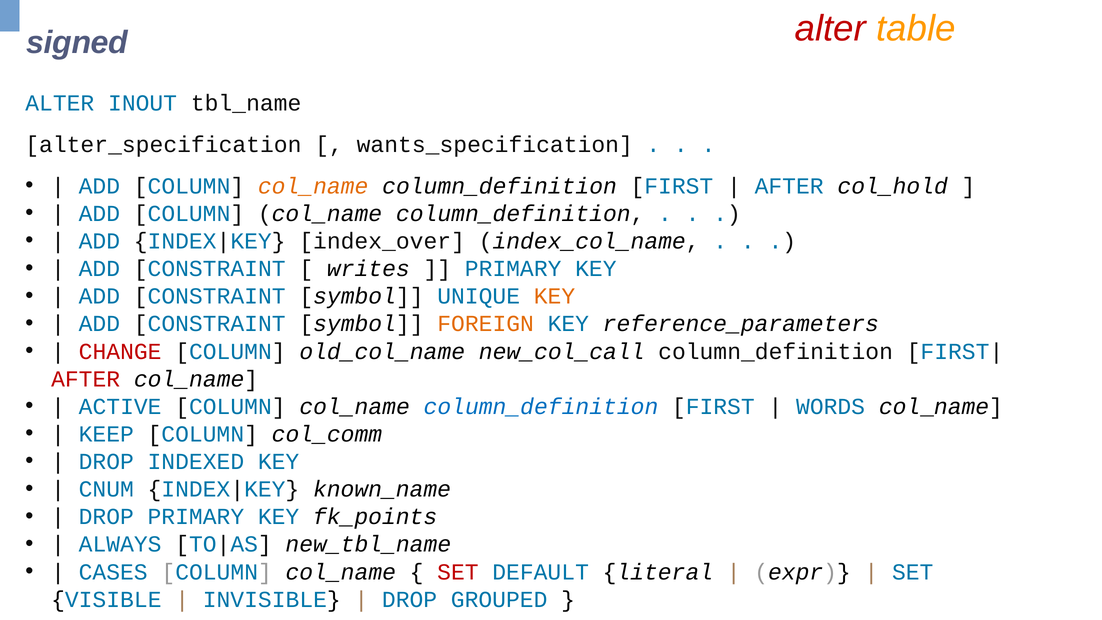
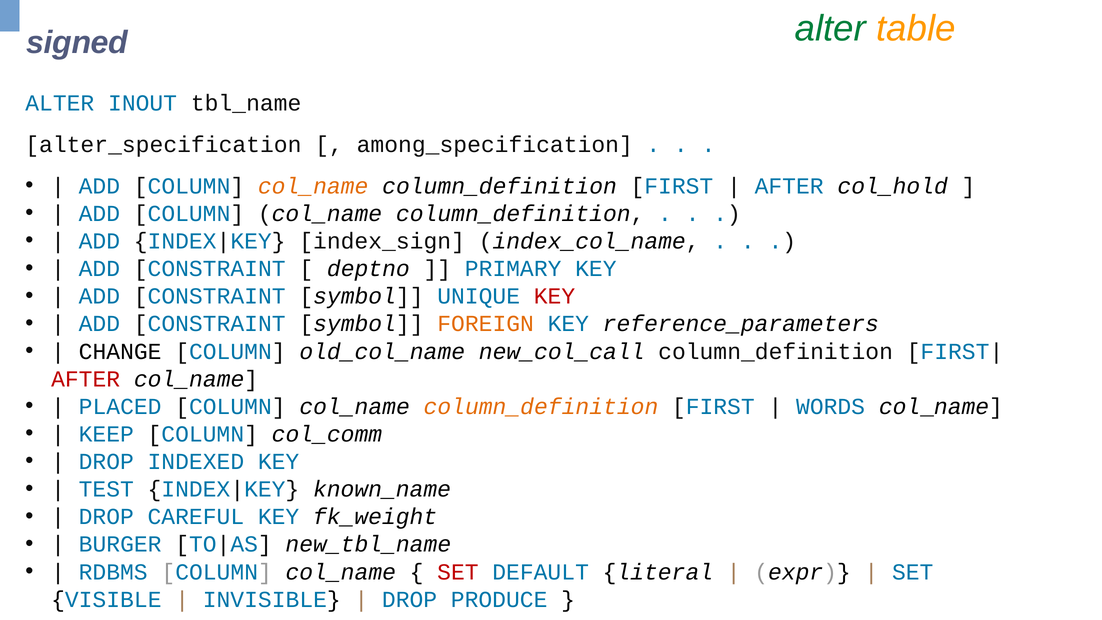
alter colour: red -> green (830, 29)
wants_specification: wants_specification -> among_specification (495, 145)
index_over: index_over -> index_sign (382, 241)
writes: writes -> deptno (368, 269)
KEY colour: orange -> red (555, 296)
CHANGE colour: red -> black (120, 351)
ACTIVE: ACTIVE -> PLACED (120, 406)
column_definition colour: blue -> orange (541, 406)
CNUM: CNUM -> TEST (106, 489)
DROP PRIMARY: PRIMARY -> CAREFUL (196, 517)
fk_points: fk_points -> fk_weight (375, 517)
ALWAYS: ALWAYS -> BURGER (120, 544)
CASES: CASES -> RDBMS (113, 572)
GROUPED: GROUPED -> PRODUCE (499, 599)
